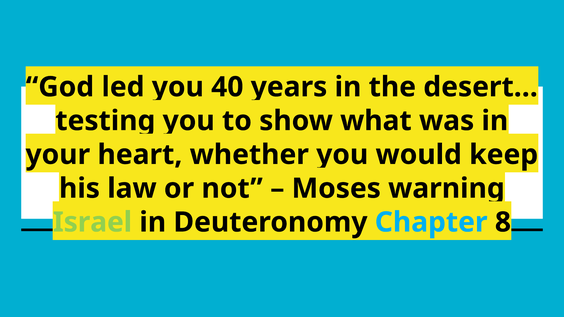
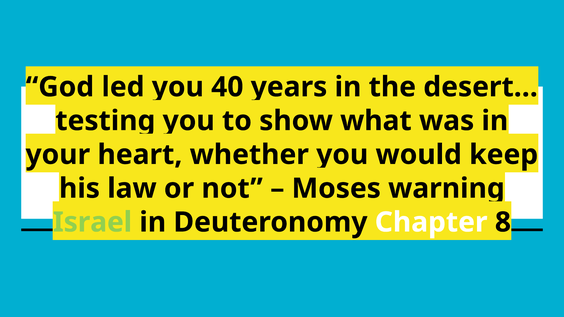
Chapter colour: light blue -> white (431, 222)
